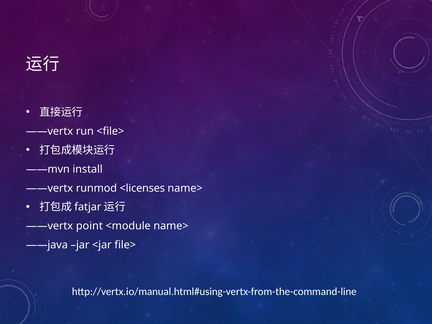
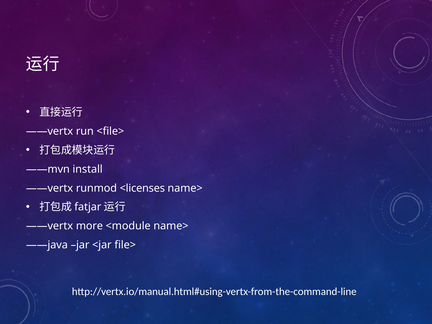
point: point -> more (89, 226)
